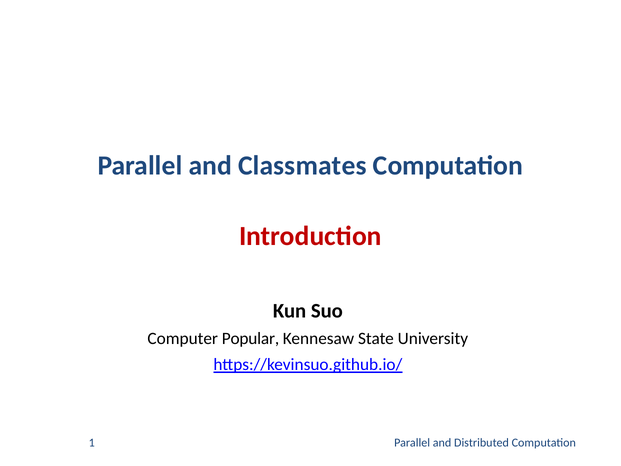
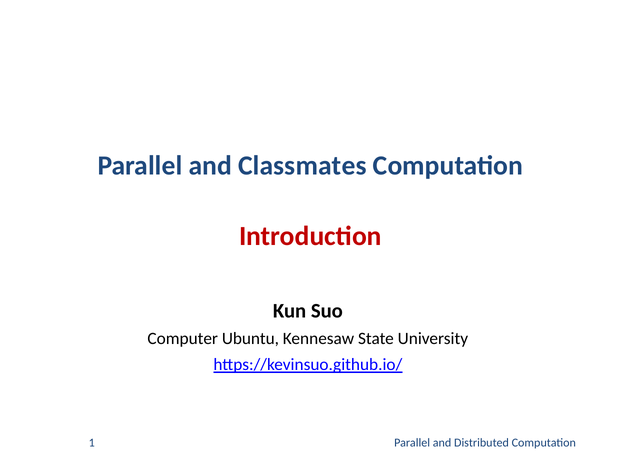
Popular: Popular -> Ubuntu (250, 339)
